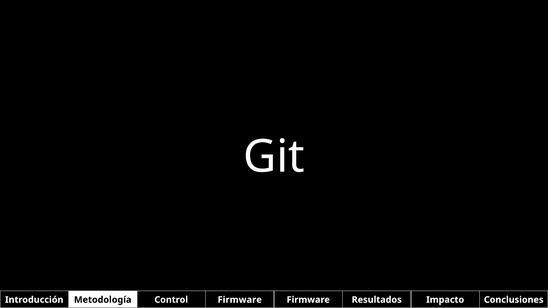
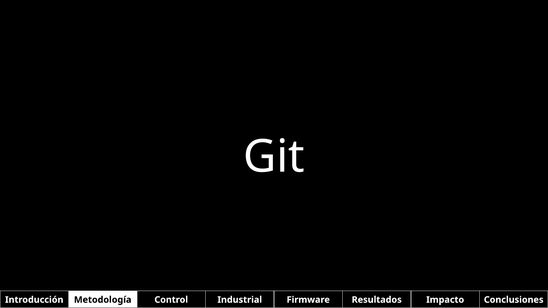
Control Firmware: Firmware -> Industrial (240, 300)
